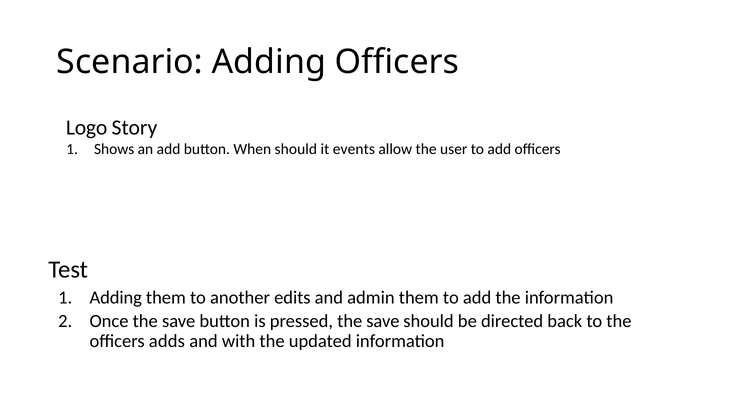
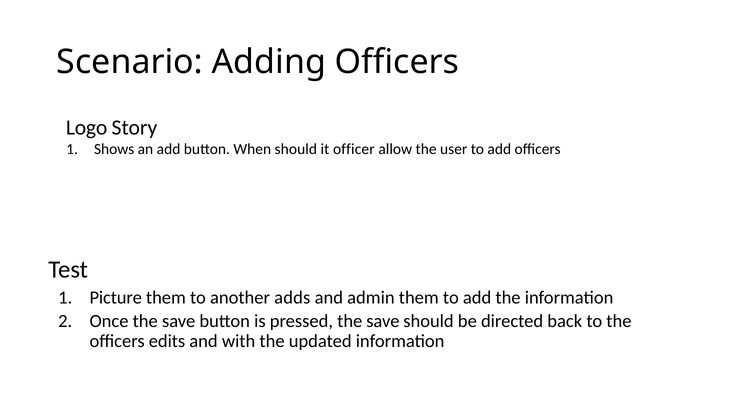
events: events -> officer (354, 149)
Adding: Adding -> Picture (116, 297)
edits: edits -> adds (292, 297)
adds: adds -> edits (167, 341)
